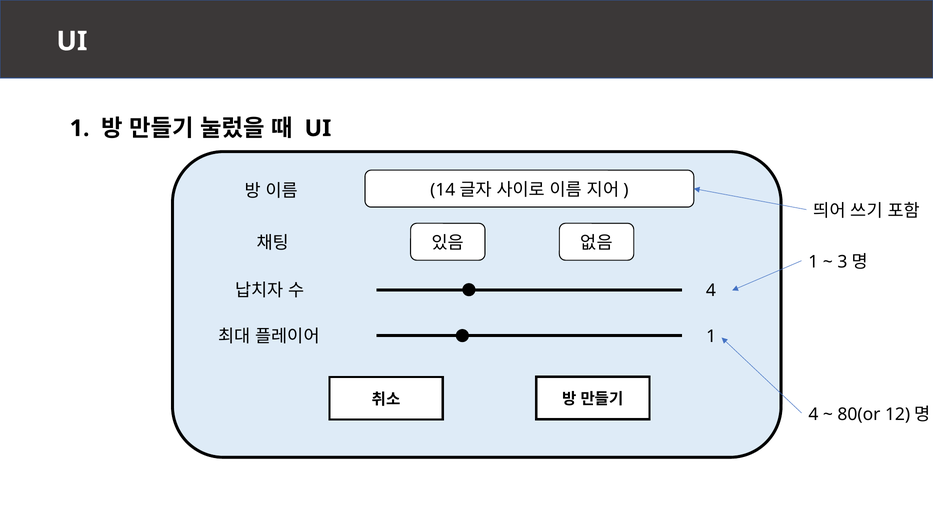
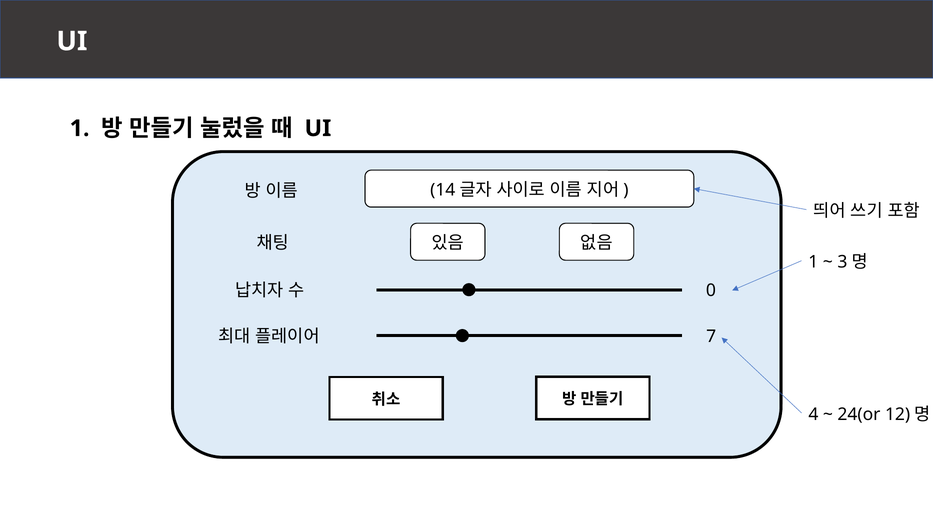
4: 4 -> 0 (711, 291)
1: 1 -> 7 (711, 336)
80(or: 80(or -> 24(or (859, 414)
